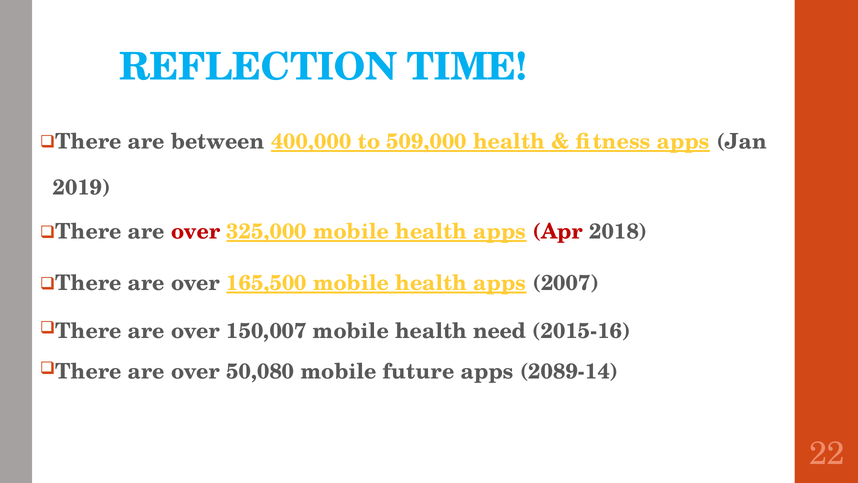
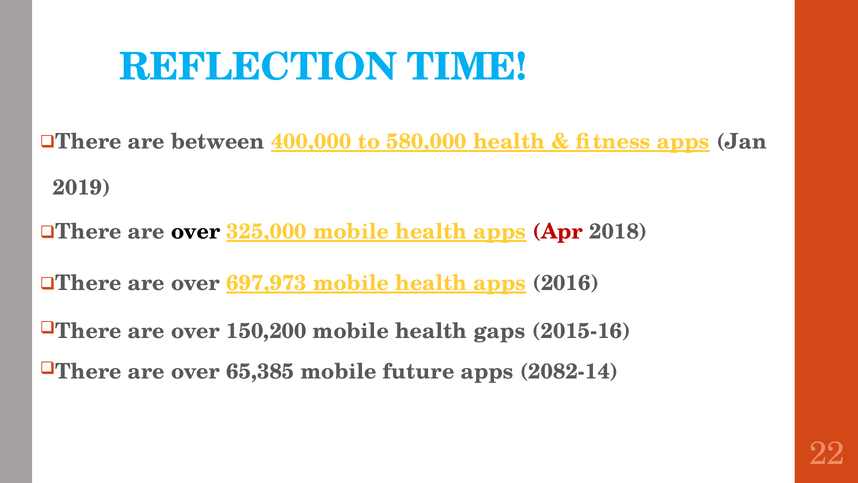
509,000: 509,000 -> 580,000 (427, 141)
over colour: red -> black (196, 232)
165,500: 165,500 -> 697,973 (267, 283)
2007: 2007 -> 2016 (566, 283)
150,007: 150,007 -> 150,200 (266, 331)
need: need -> gaps (500, 331)
50,080: 50,080 -> 65,385 (260, 371)
2089-14: 2089-14 -> 2082-14 (569, 371)
